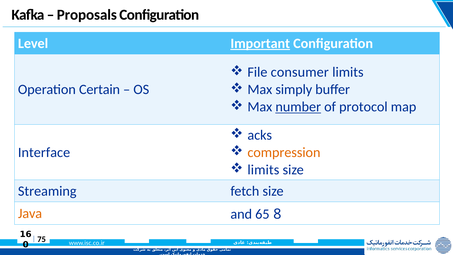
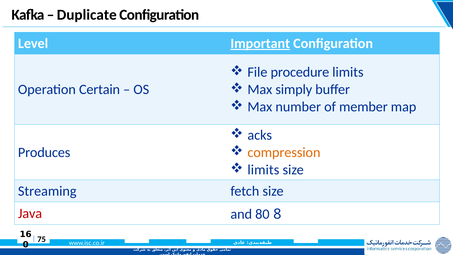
Proposals: Proposals -> Duplicate (87, 15)
consumer: consumer -> procedure (300, 72)
number underline: present -> none (298, 107)
protocol: protocol -> member (363, 107)
Interface: Interface -> Produces (44, 152)
Java colour: orange -> red (30, 213)
65: 65 -> 80 (262, 214)
